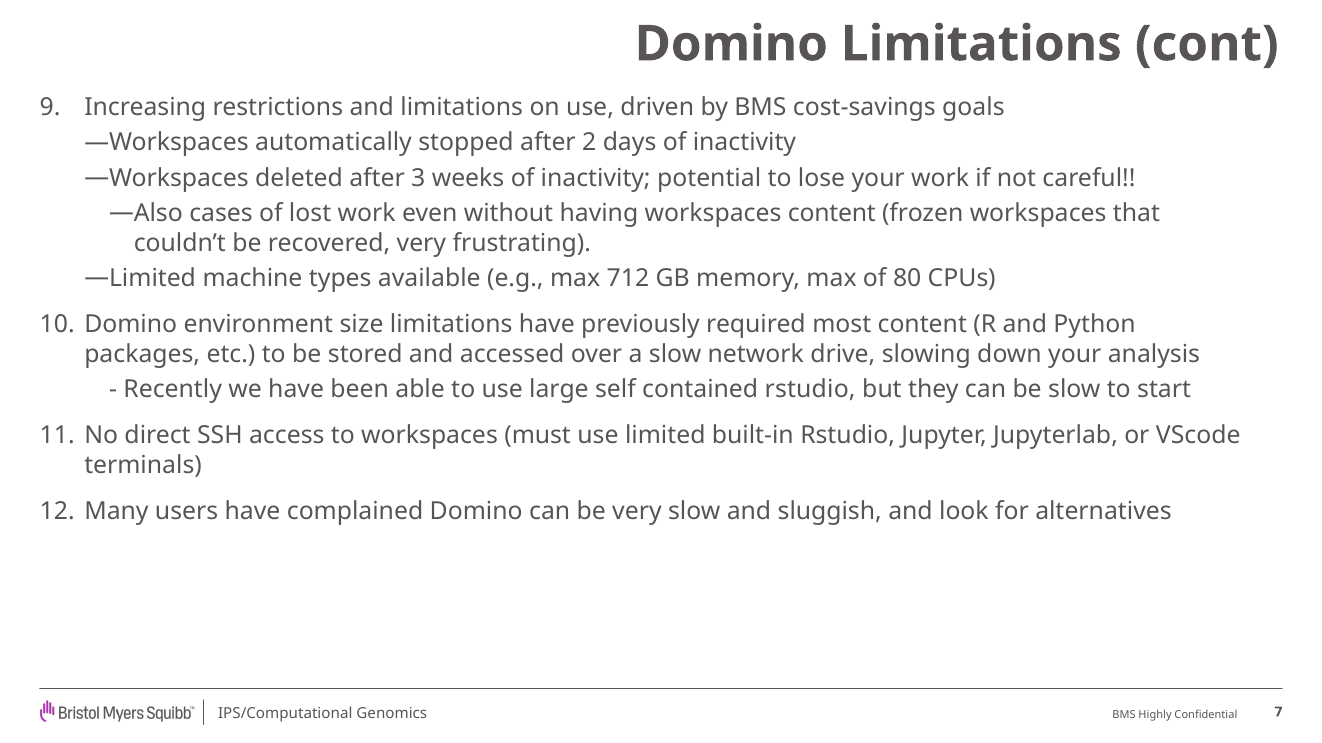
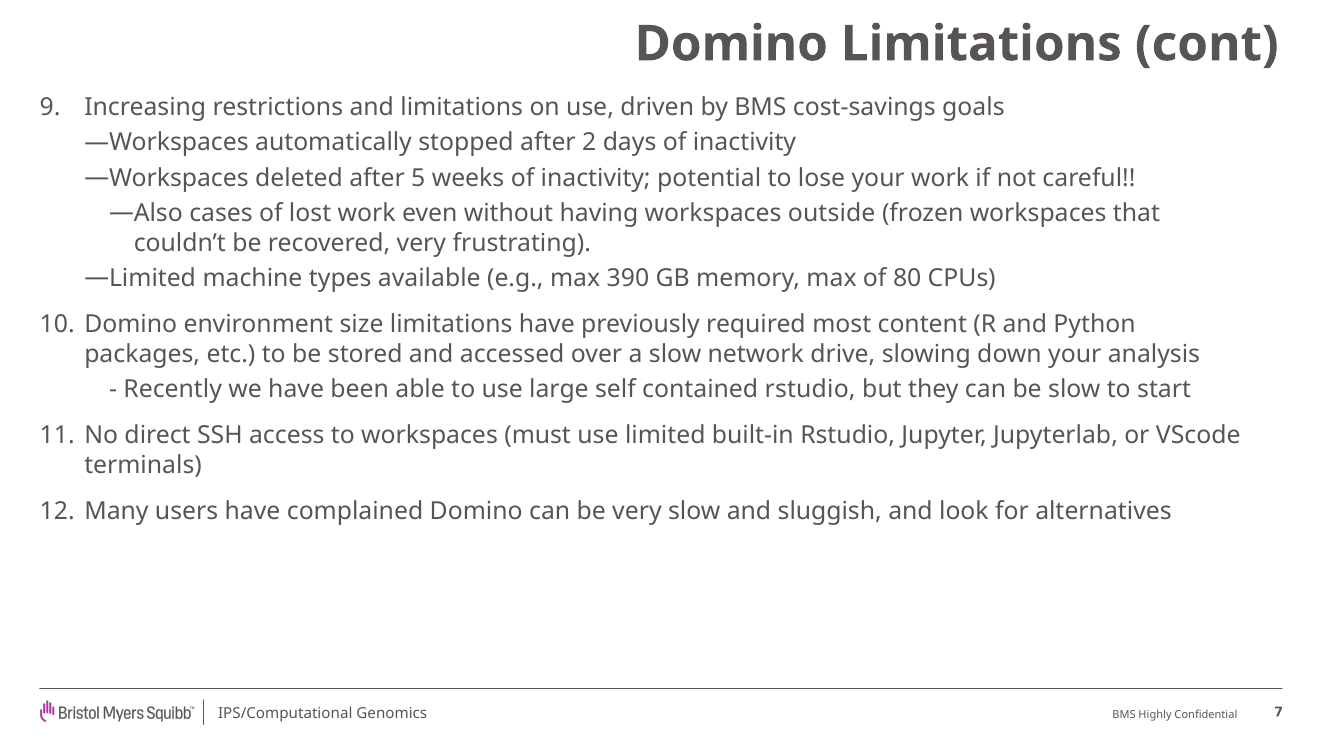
3: 3 -> 5 (418, 178)
workspaces content: content -> outside (832, 213)
712: 712 -> 390 (628, 278)
